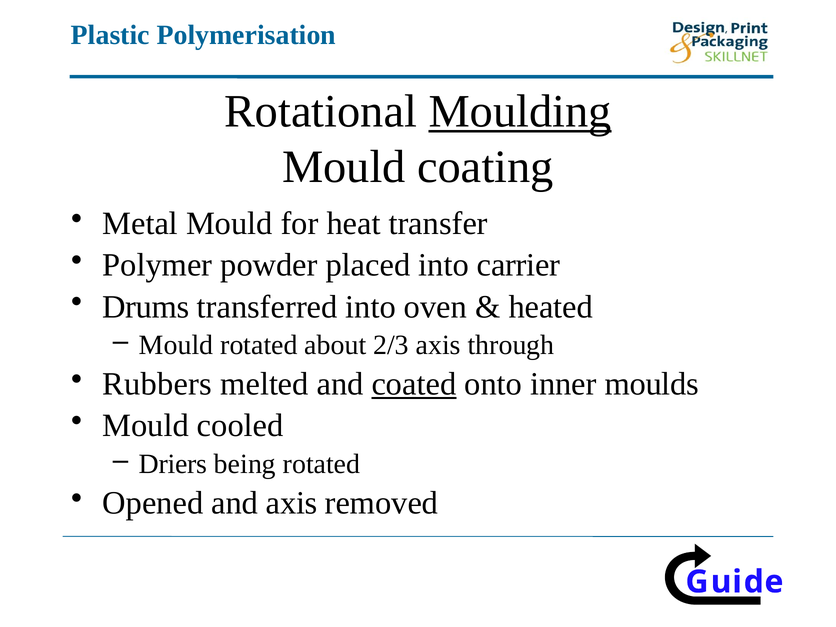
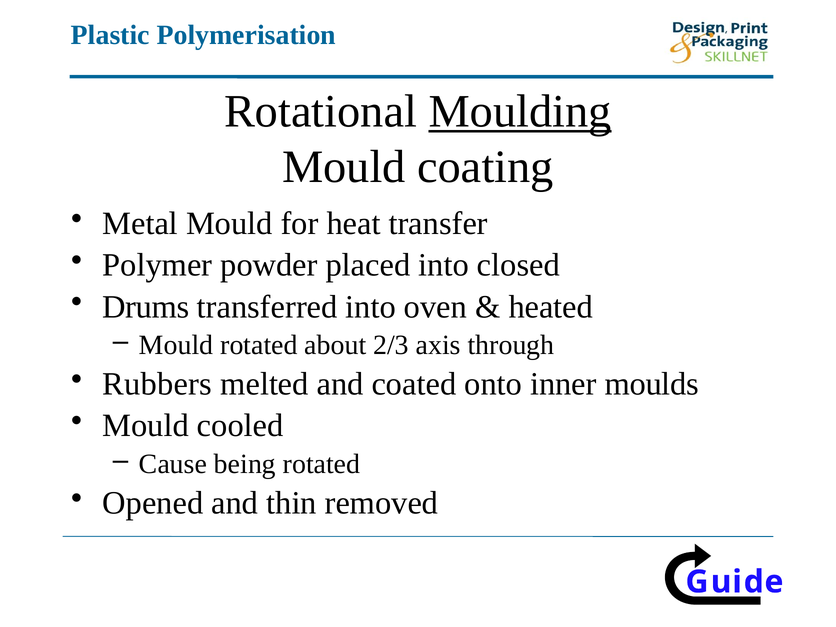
carrier: carrier -> closed (518, 265)
coated underline: present -> none (414, 384)
Driers: Driers -> Cause (173, 464)
and axis: axis -> thin (292, 503)
